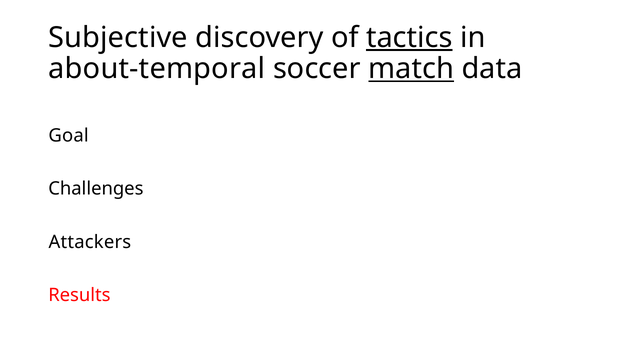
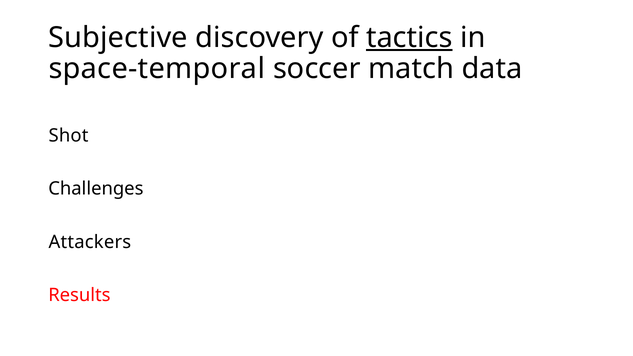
about-temporal: about-temporal -> space-temporal (157, 69)
match underline: present -> none (411, 69)
Goal: Goal -> Shot (69, 136)
